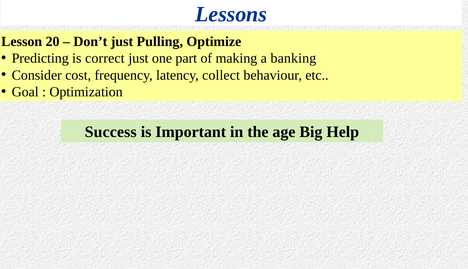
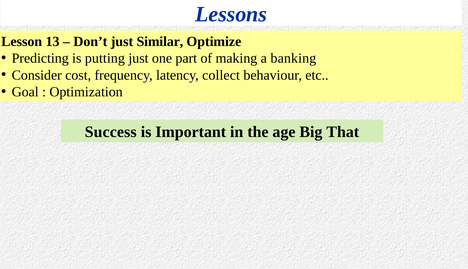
20: 20 -> 13 (53, 42)
Pulling: Pulling -> Similar (160, 42)
correct: correct -> putting (105, 58)
Help: Help -> That (343, 132)
